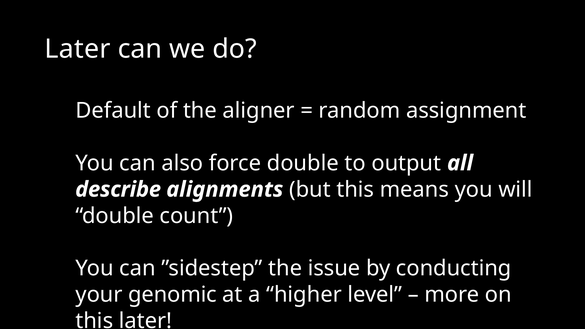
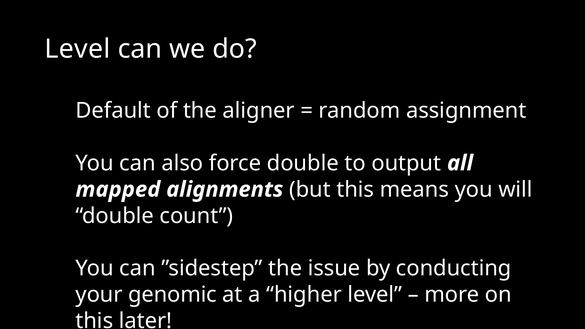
Later: Later -> Level (78, 49)
describe: describe -> mapped (118, 189)
